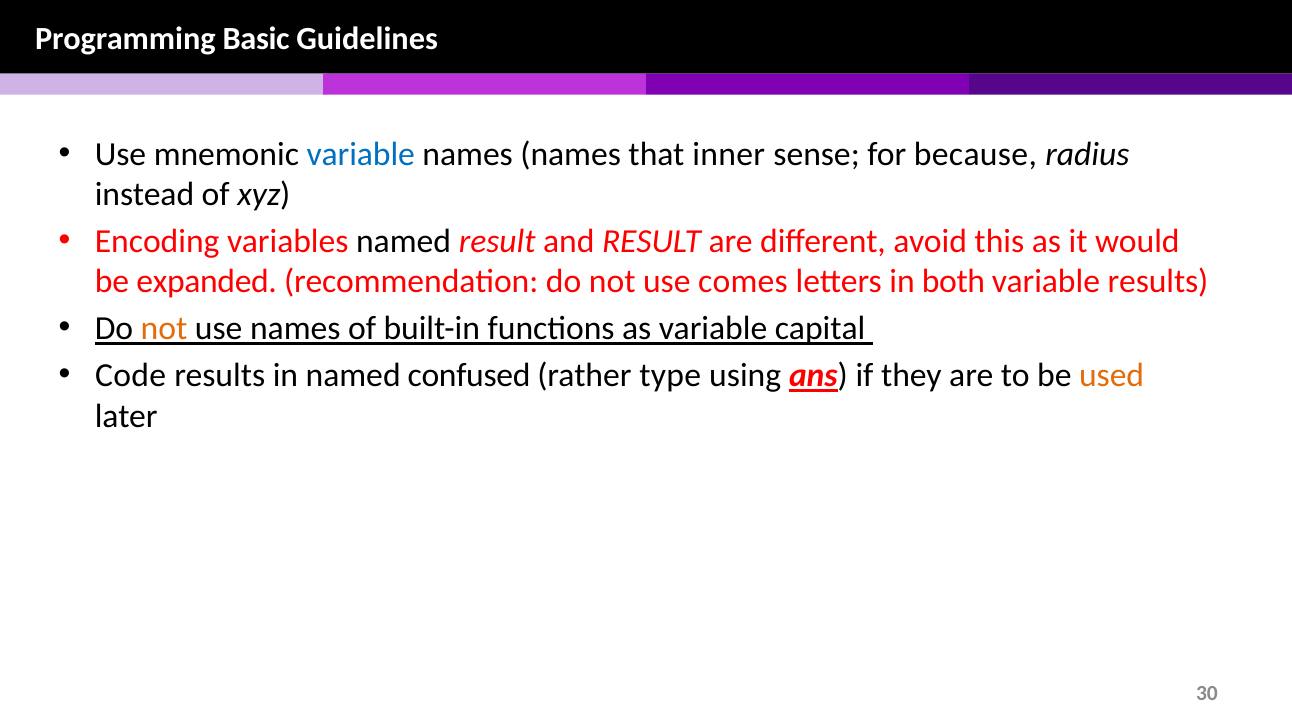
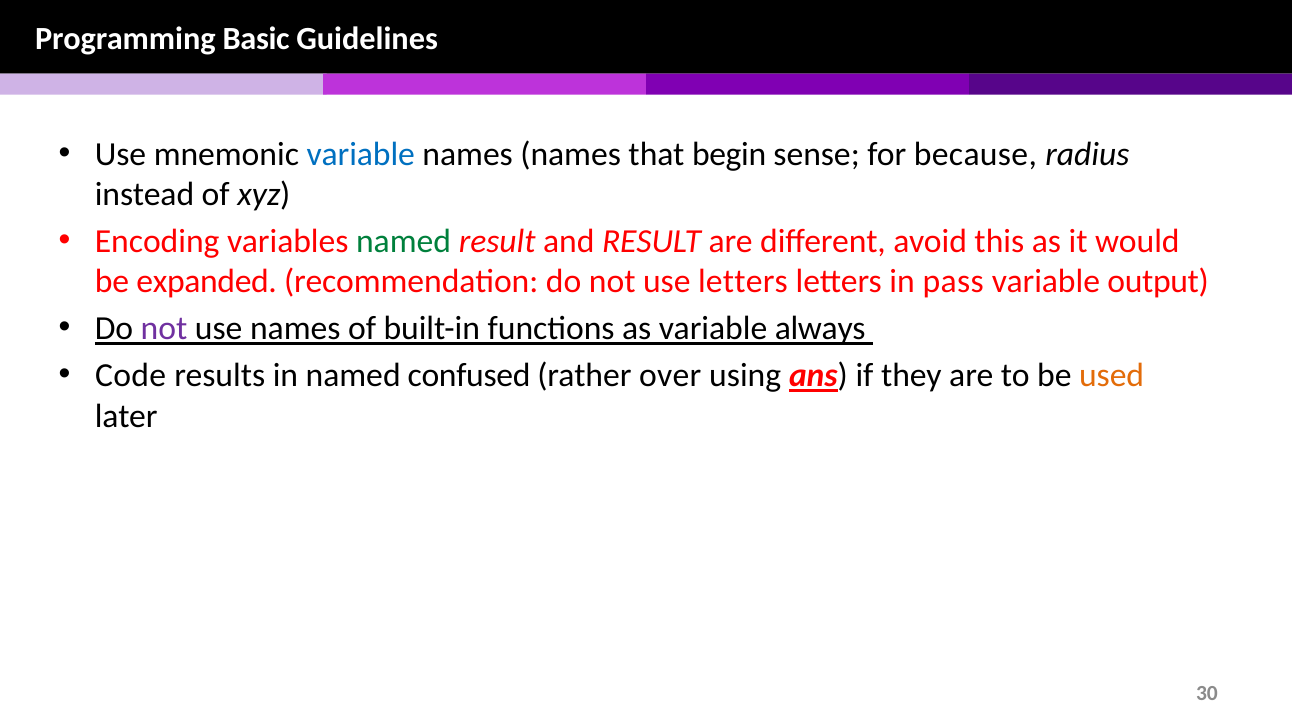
inner: inner -> begin (729, 154)
named colour: black -> green (404, 242)
use comes: comes -> letters (743, 282)
both: both -> pass (953, 282)
variable results: results -> output (1158, 282)
not colour: orange -> purple (164, 329)
capital: capital -> always (820, 329)
type: type -> over (670, 376)
